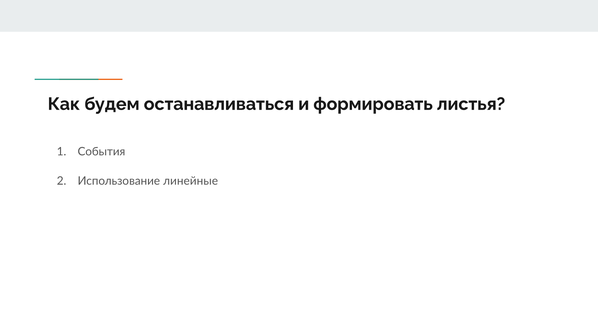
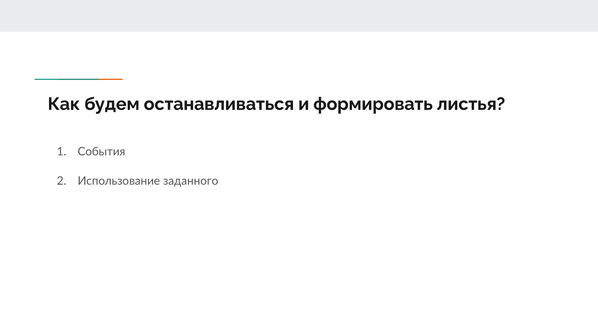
линейные: линейные -> заданного (191, 181)
